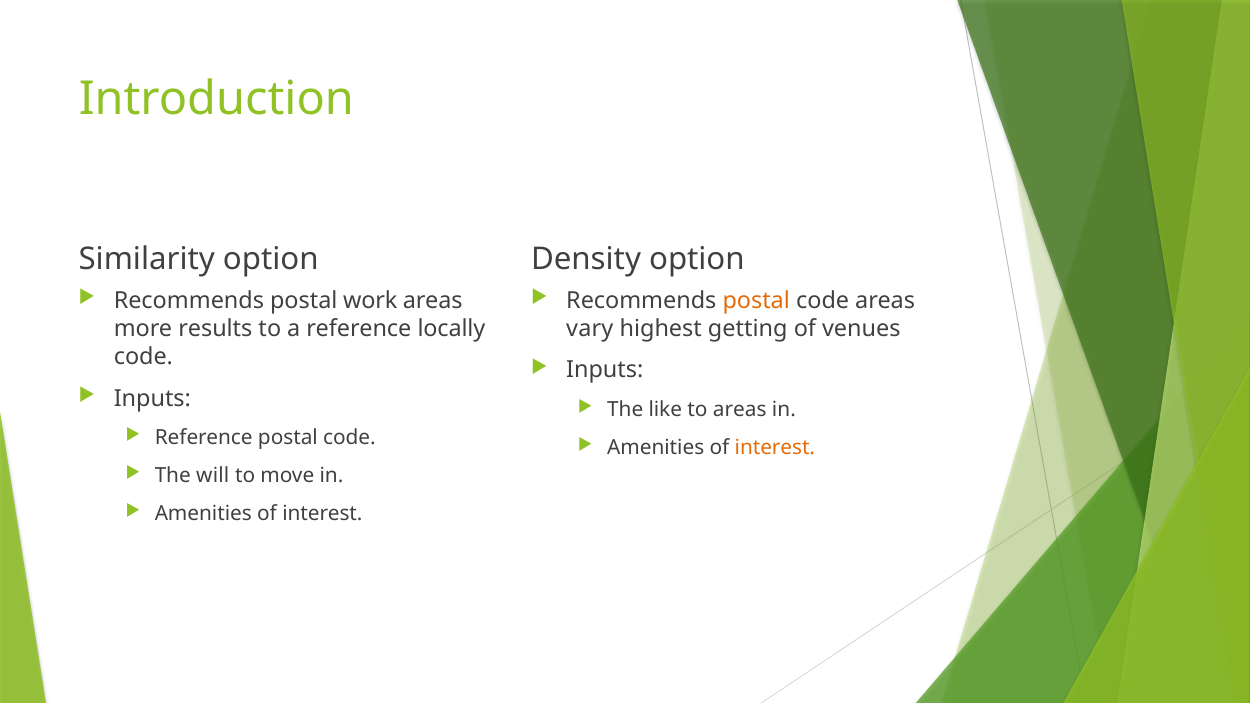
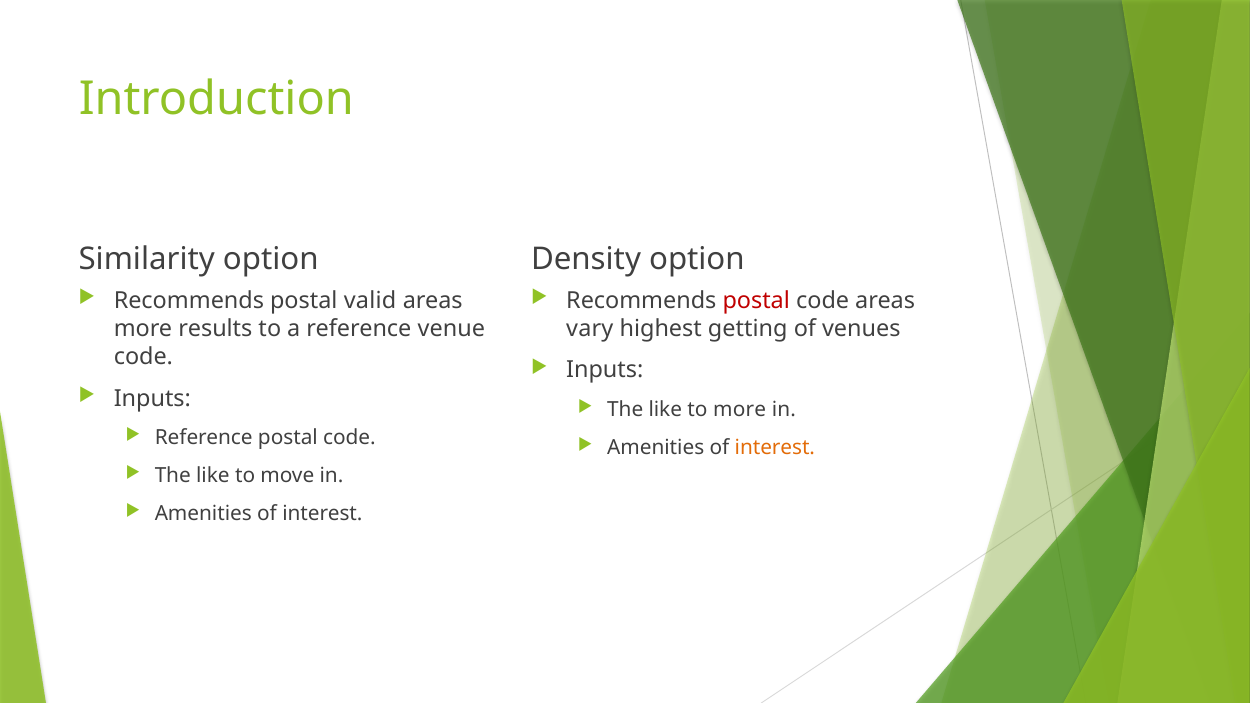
work: work -> valid (370, 301)
postal colour: orange -> red (756, 301)
locally: locally -> venue (451, 329)
to areas: areas -> more (740, 410)
will: will -> like (213, 476)
